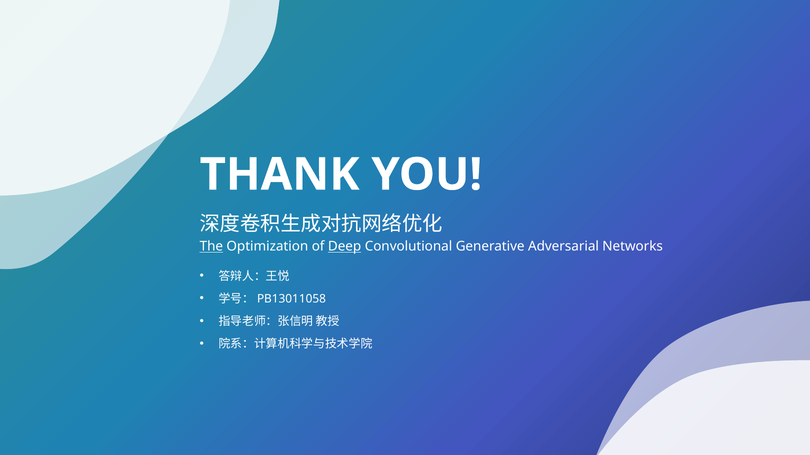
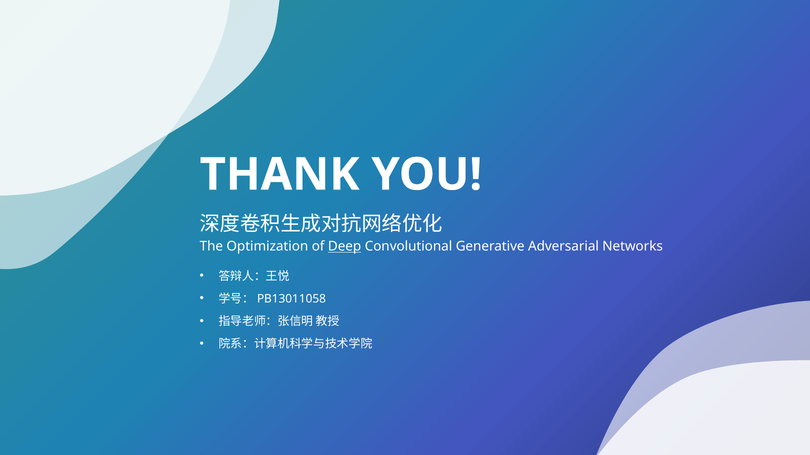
The underline: present -> none (211, 247)
